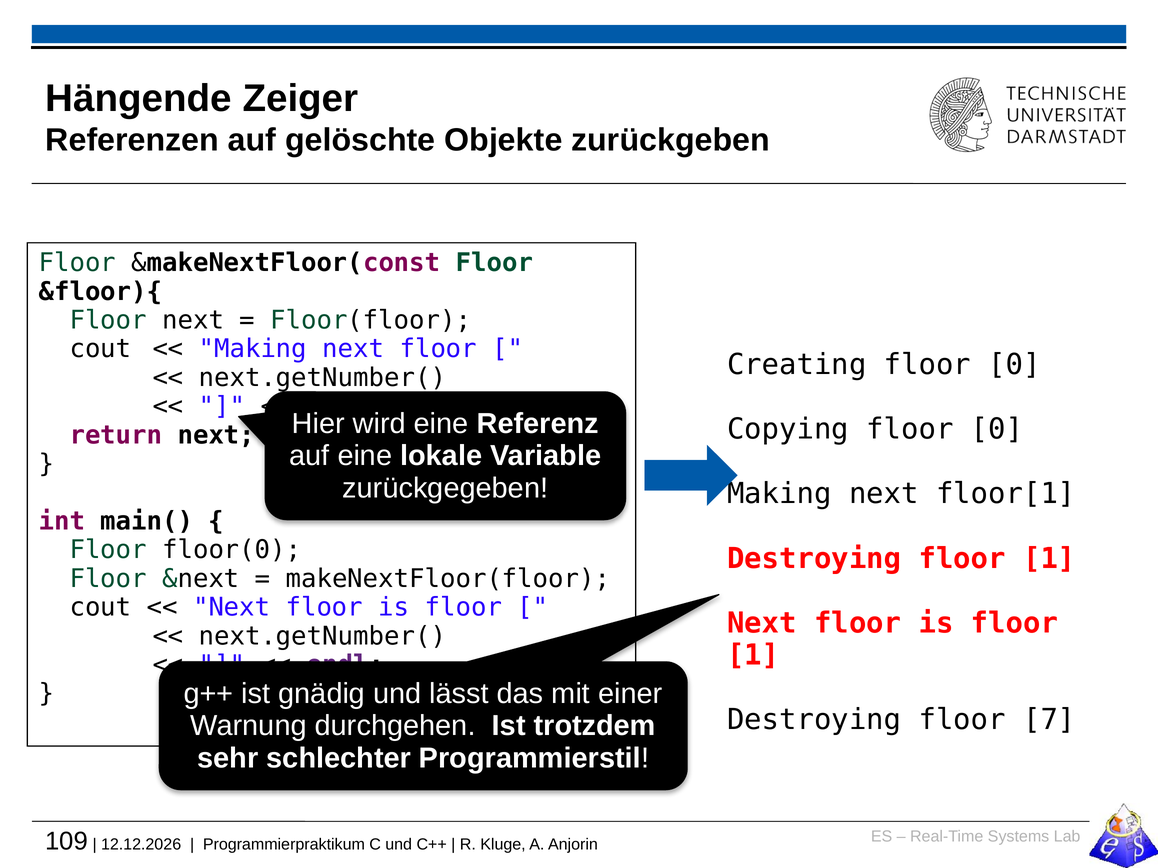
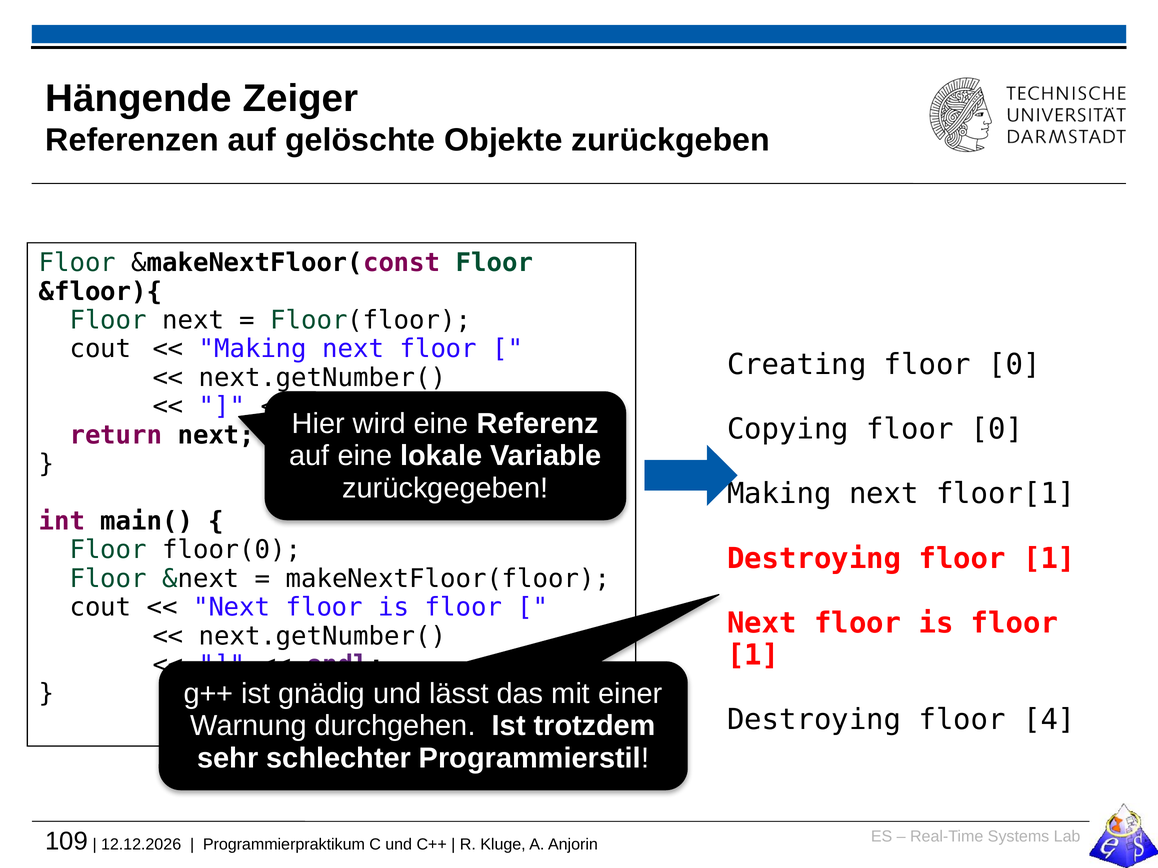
7: 7 -> 4 (1049, 720)
